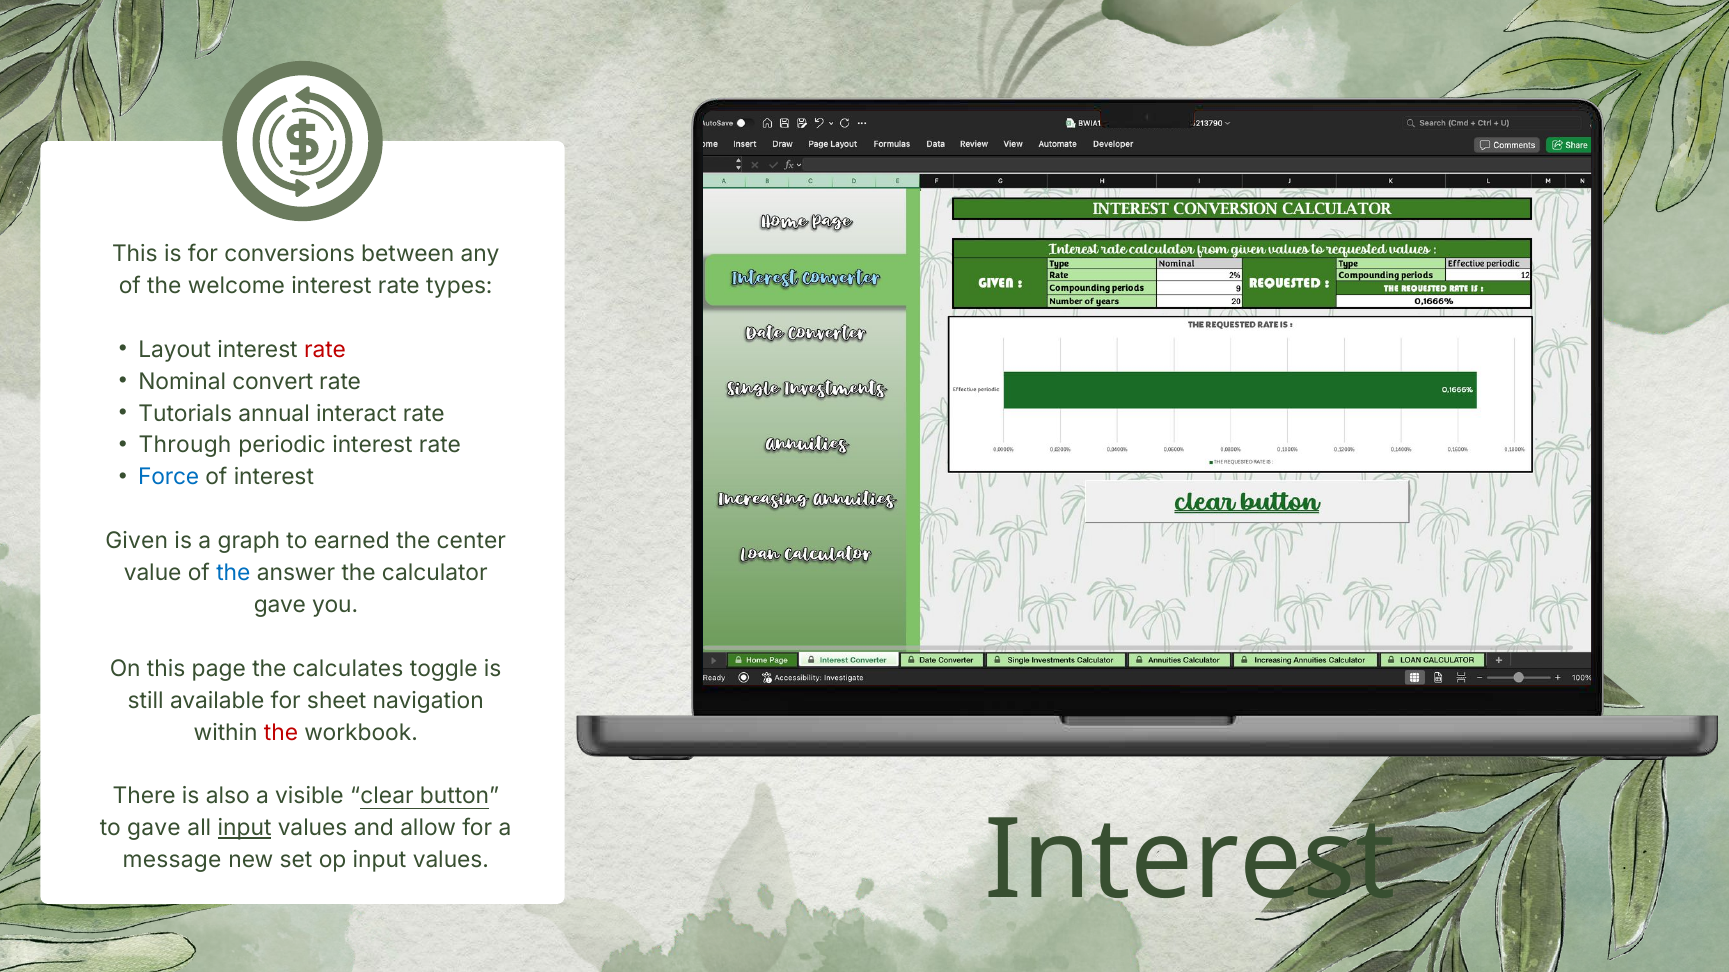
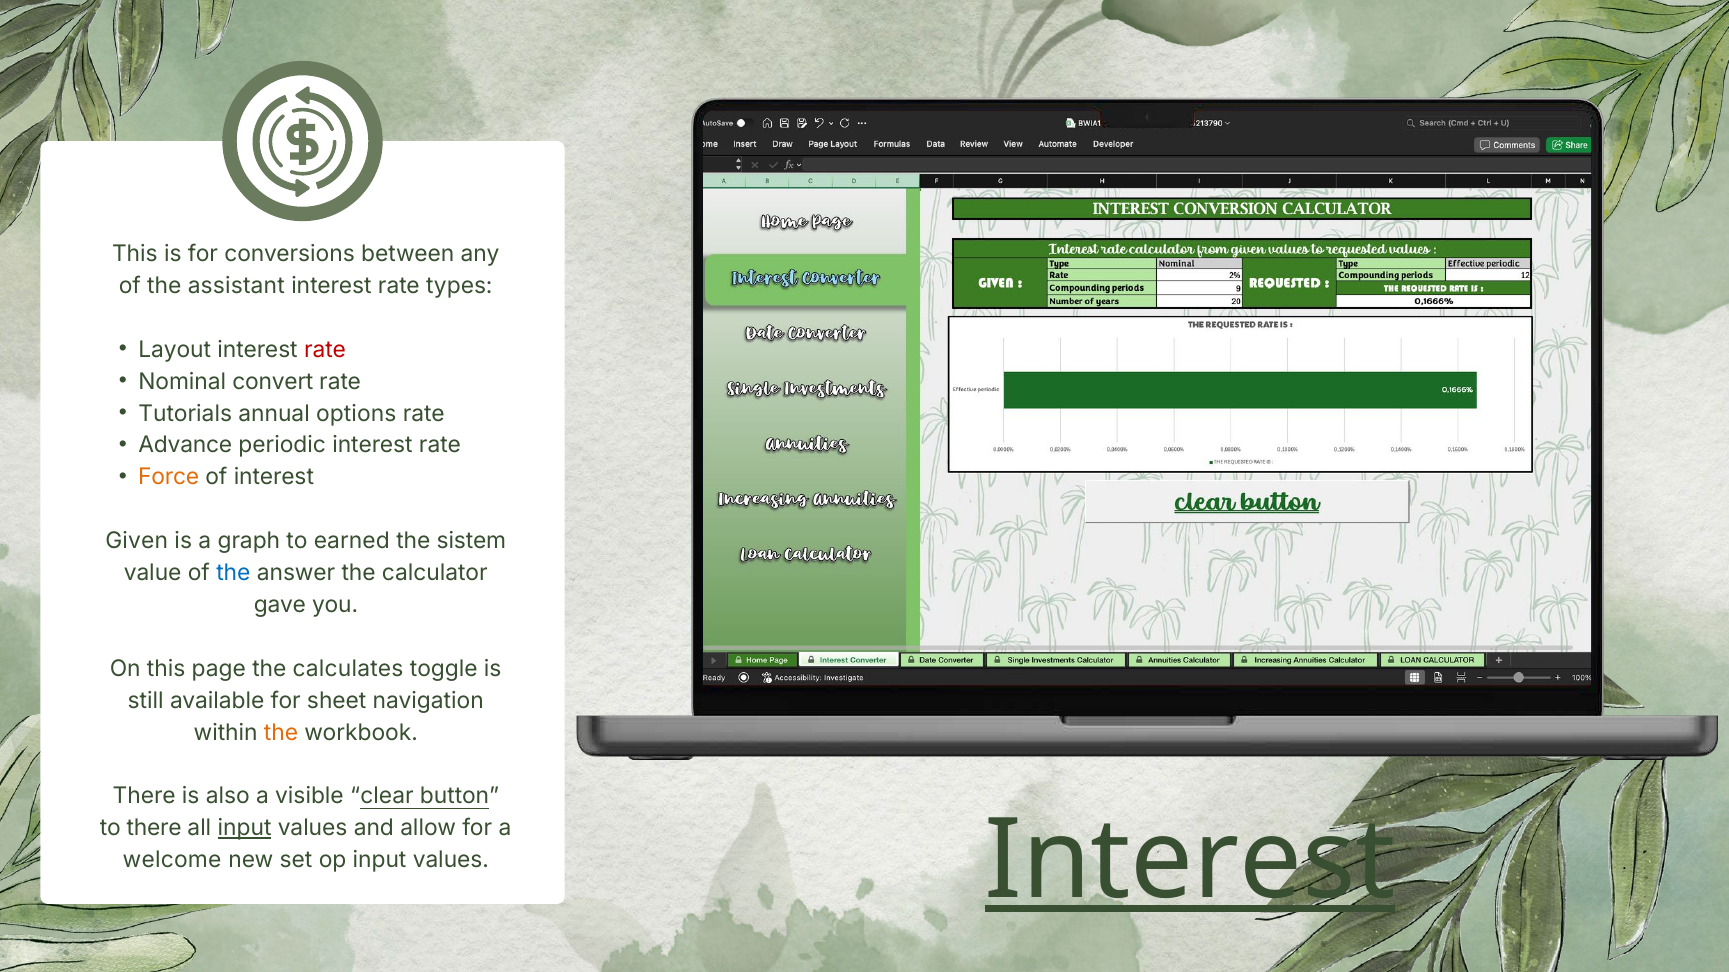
welcome: welcome -> assistant (236, 286)
interact: interact -> options (356, 414)
Through: Through -> Advance (185, 446)
Force colour: blue -> orange (169, 478)
center: center -> sistem (471, 541)
the colour: red -> orange (281, 733)
to gave: gave -> there (154, 829)
message: message -> welcome (172, 861)
Interest underline: none -> present (1190, 861)
